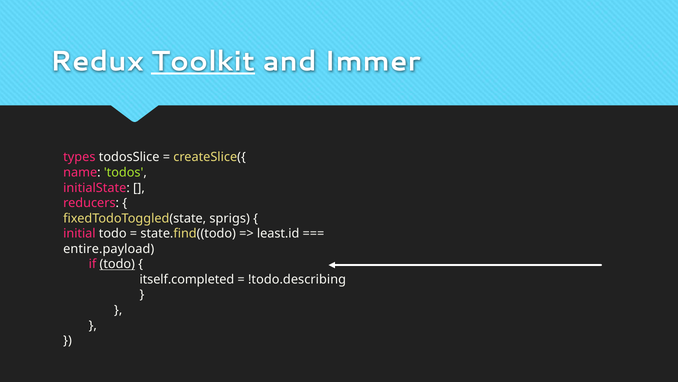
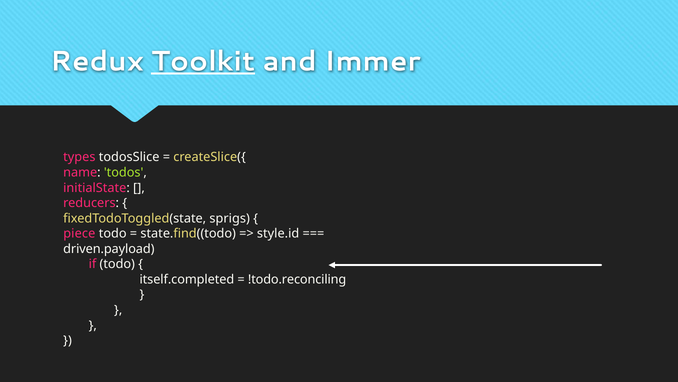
initial: initial -> piece (79, 233)
least.id: least.id -> style.id (278, 233)
entire.payload: entire.payload -> driven.payload (109, 249)
todo underline: present -> none (117, 264)
!todo.describing: !todo.describing -> !todo.reconciling (297, 279)
